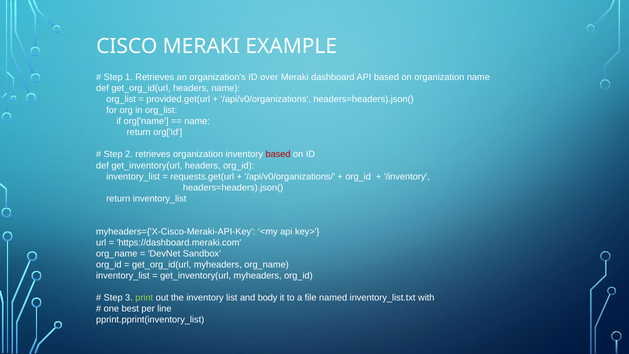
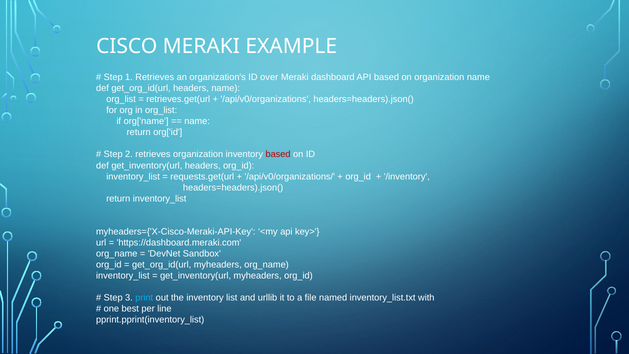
provided.get(url: provided.get(url -> retrieves.get(url (178, 99)
print colour: light green -> light blue (144, 298)
body: body -> urllib (268, 298)
